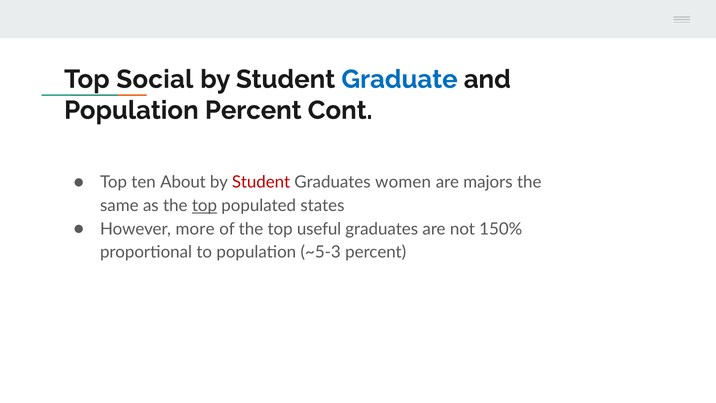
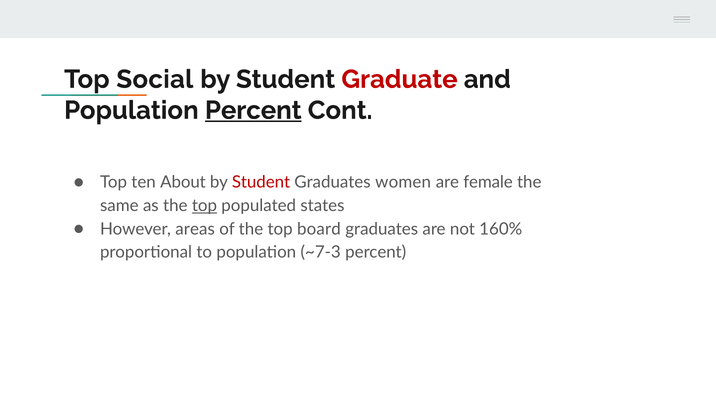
Graduate colour: blue -> red (399, 79)
Percent underline: none -> present (253, 110)
majors: majors -> female (488, 182)
more: more -> areas (195, 229)
useful: useful -> board (319, 229)
150%: 150% -> 160% (501, 229)
~5-3: ~5-3 -> ~7-3 (321, 252)
